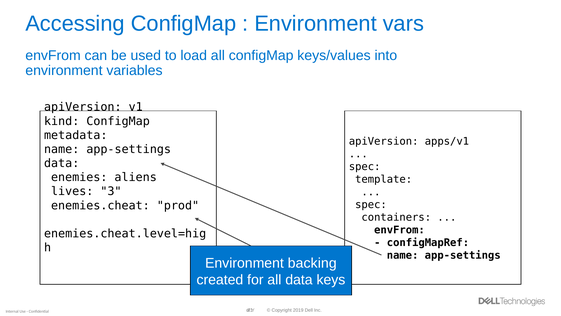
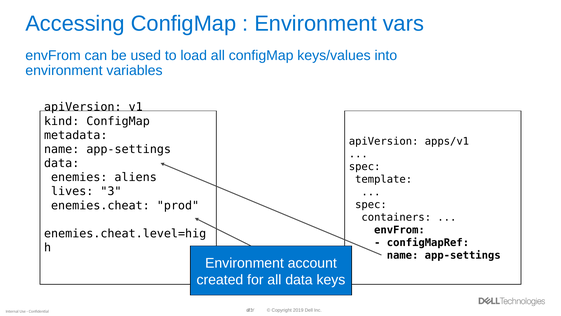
backing: backing -> account (312, 263)
